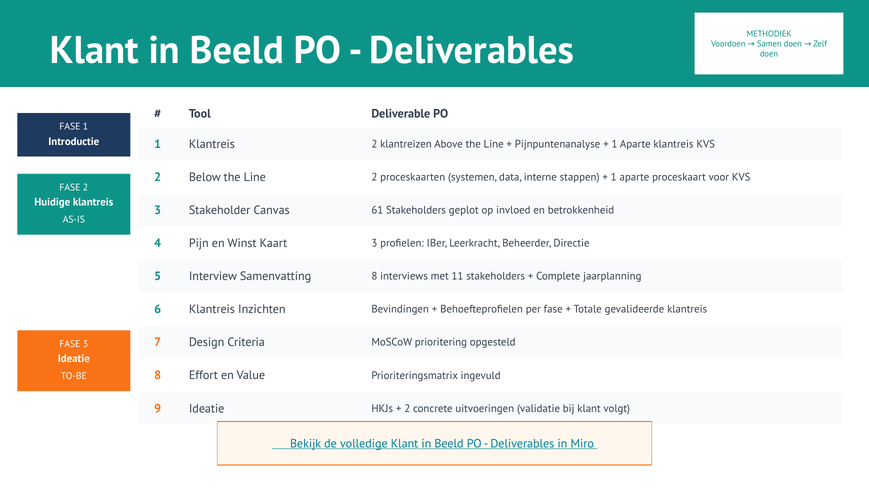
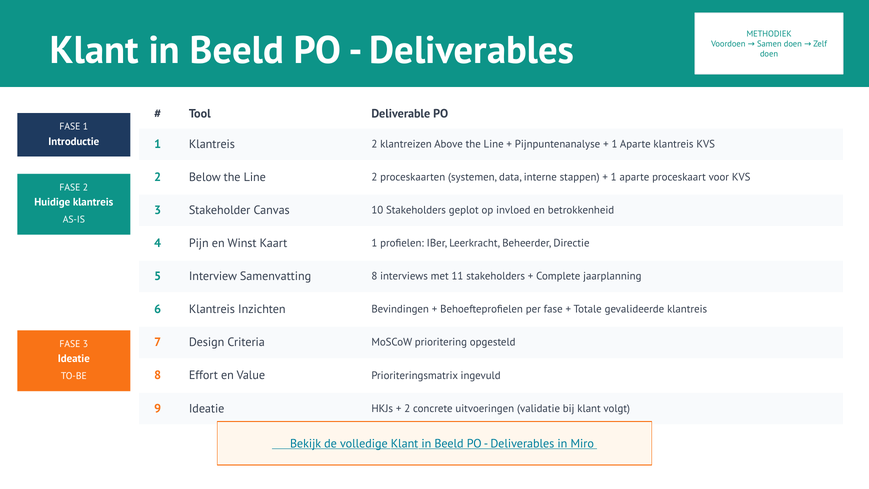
61: 61 -> 10 (377, 210)
Kaart 3: 3 -> 1 (374, 243)
